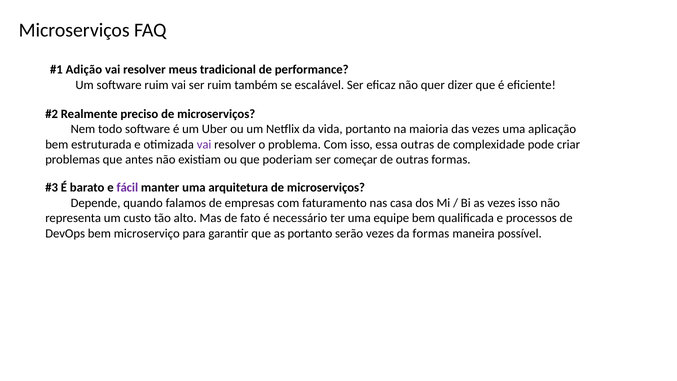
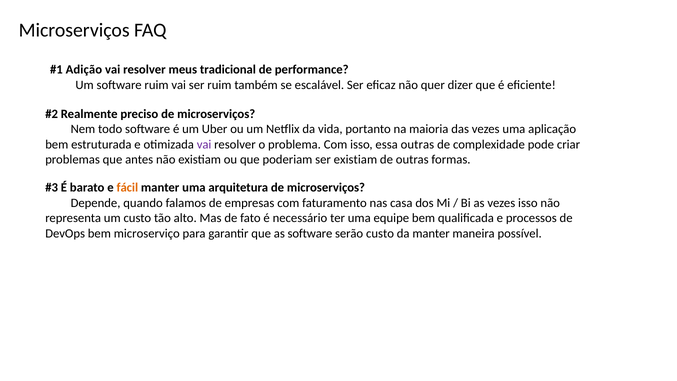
ser começar: começar -> existiam (355, 160)
fácil colour: purple -> orange (127, 188)
as portanto: portanto -> software (310, 233)
serão vezes: vezes -> custo (380, 233)
da formas: formas -> manter (431, 233)
